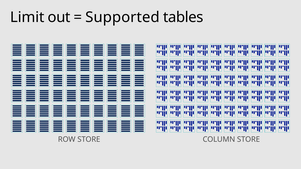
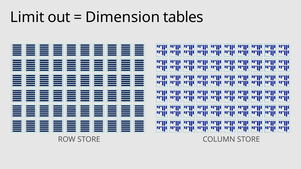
Supported: Supported -> Dimension (123, 17)
